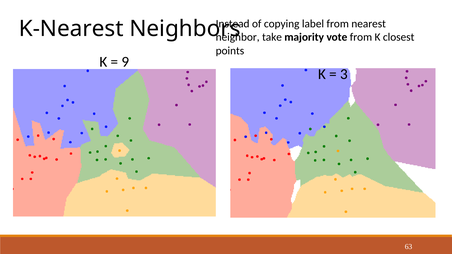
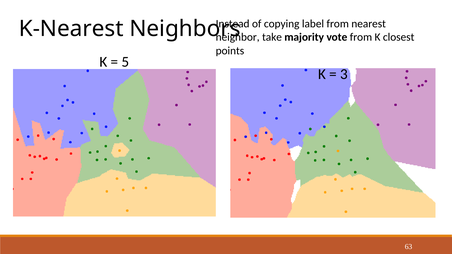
9: 9 -> 5 (125, 62)
